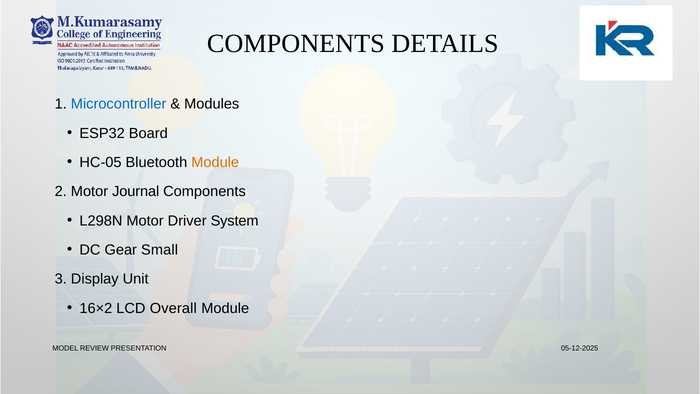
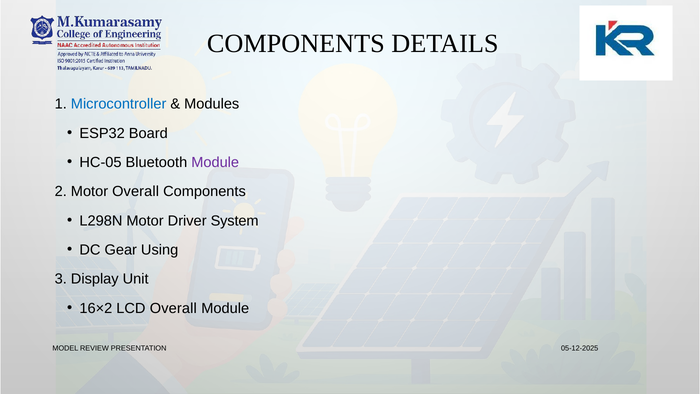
Module colour: orange -> purple (215, 162)
Motor Journal: Journal -> Overall (136, 191)
Small: Small -> Using (160, 250)
